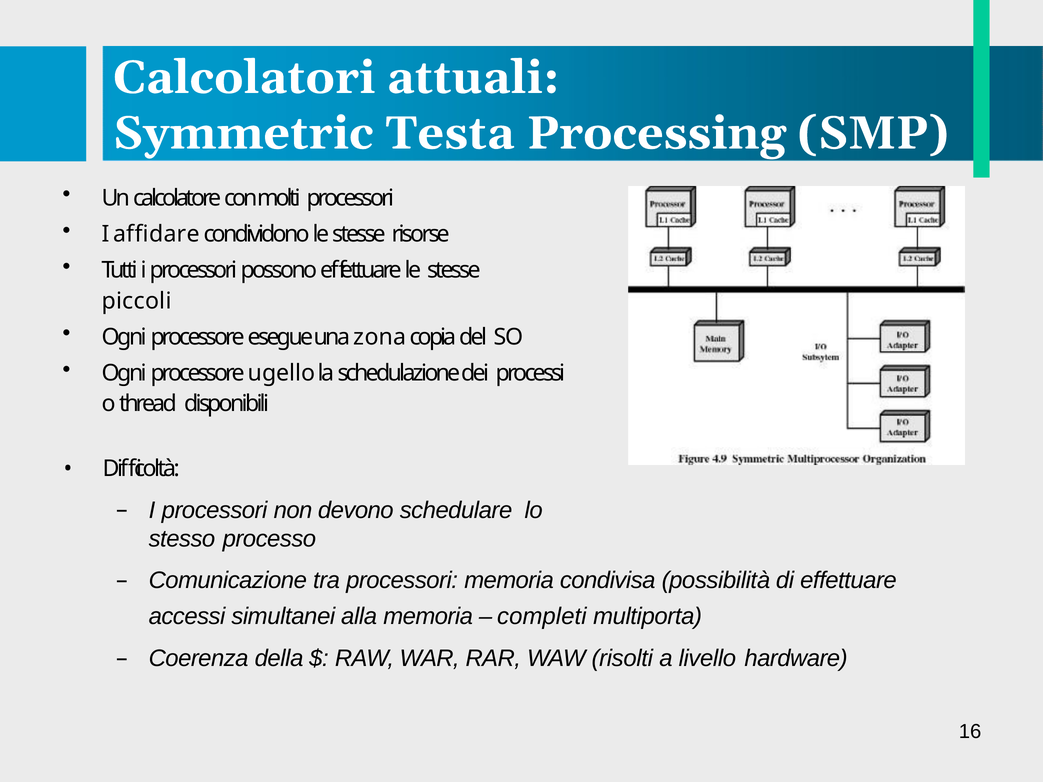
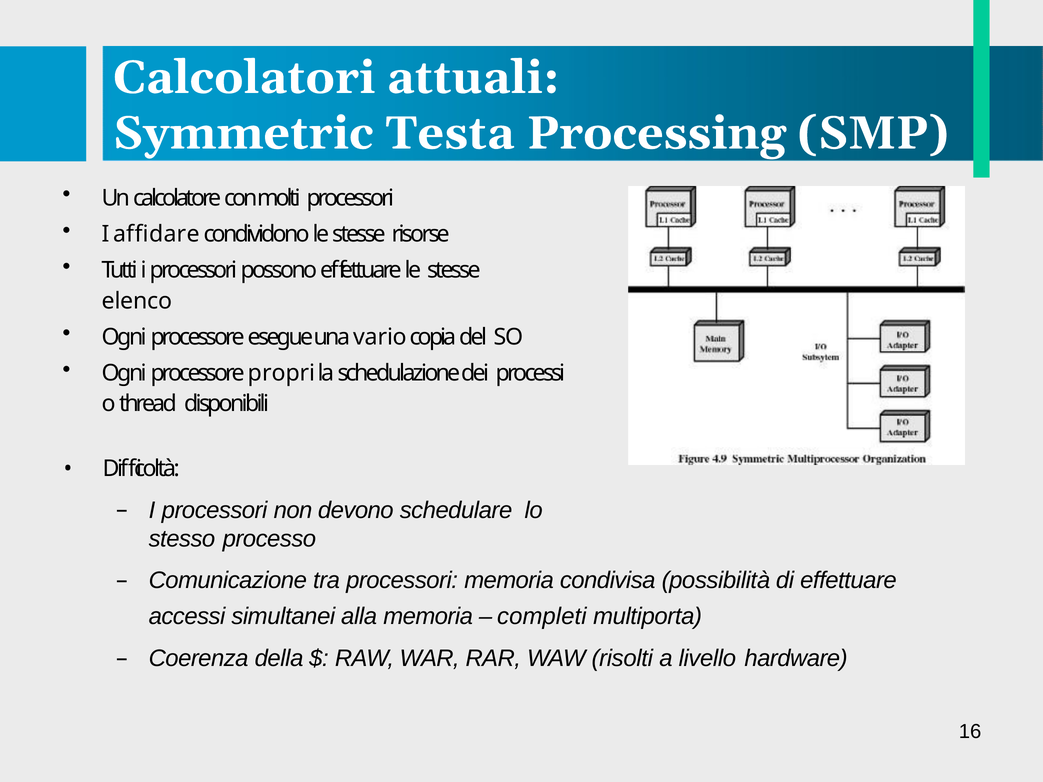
piccoli: piccoli -> elenco (137, 301)
zona: zona -> vario (380, 337)
ugello: ugello -> propri (282, 373)
